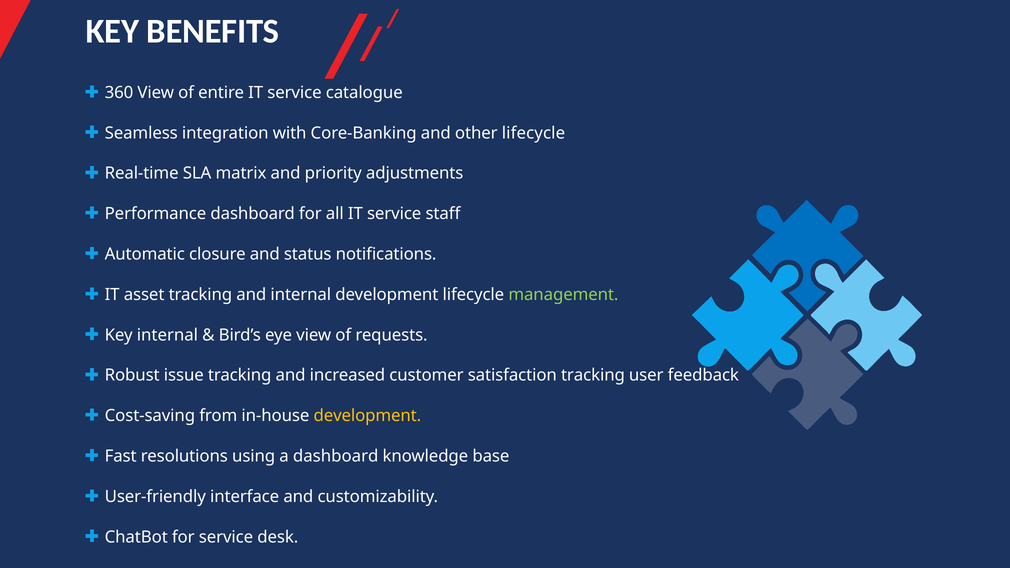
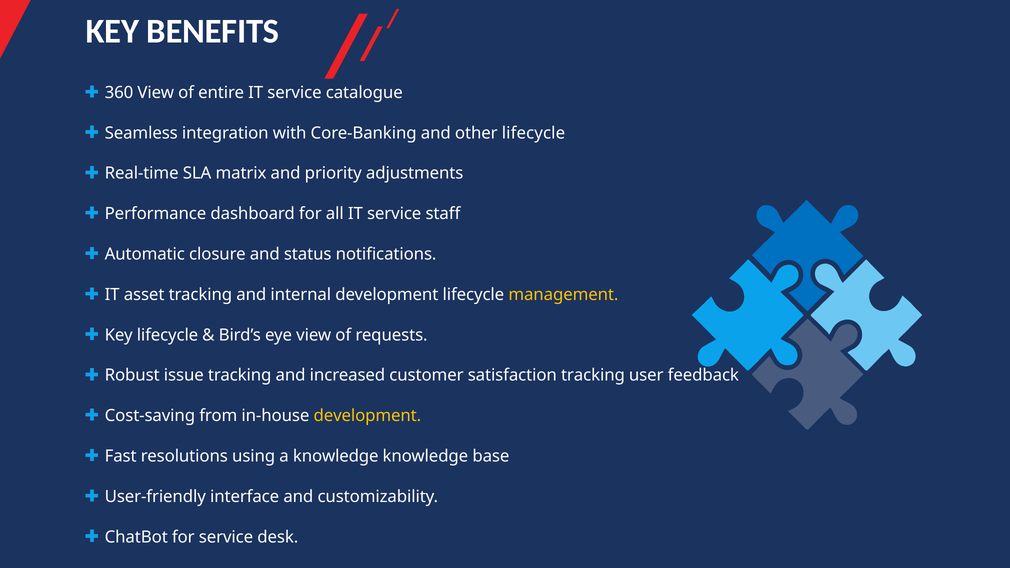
management colour: light green -> yellow (563, 295)
Key internal: internal -> lifecycle (167, 335)
a dashboard: dashboard -> knowledge (336, 456)
